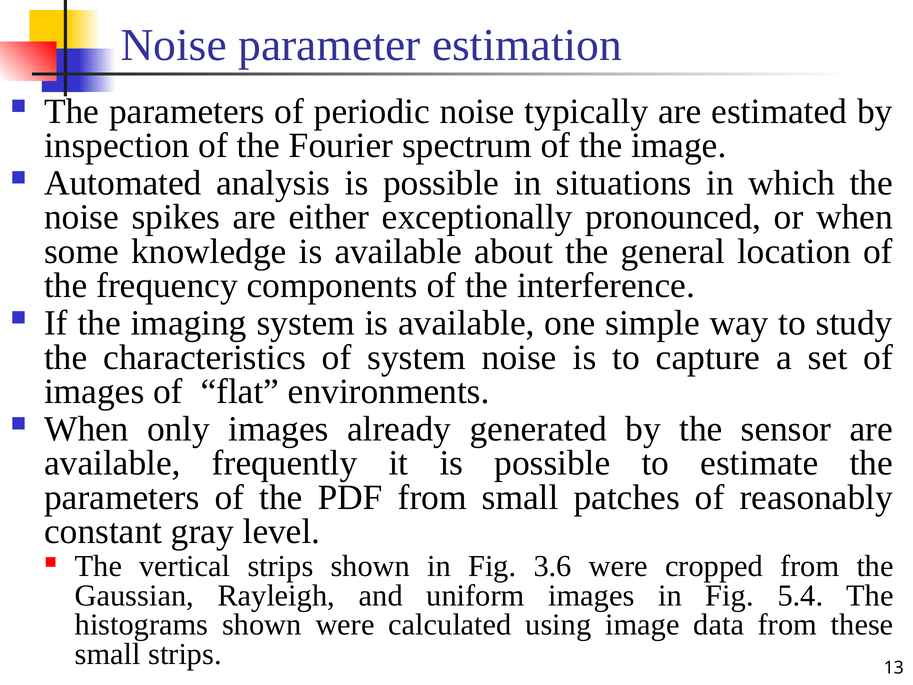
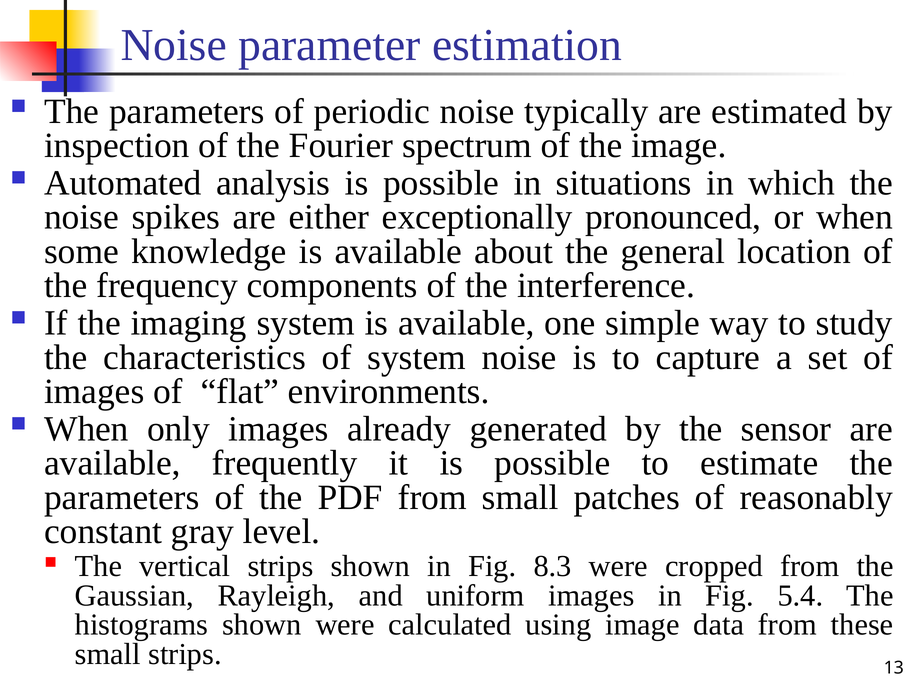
3.6: 3.6 -> 8.3 (553, 566)
